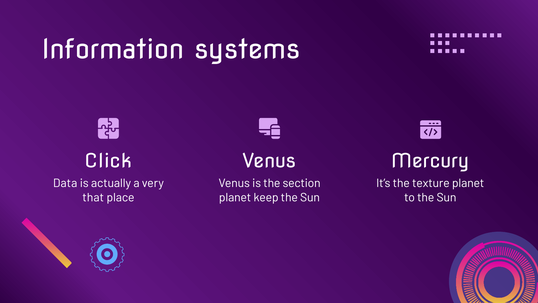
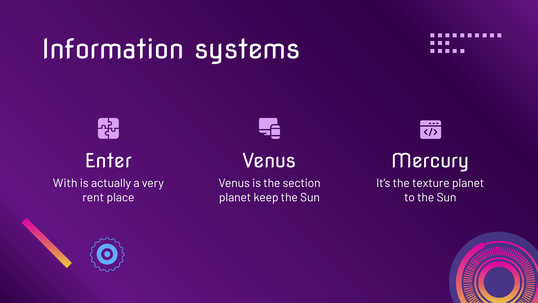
Click: Click -> Enter (108, 161)
Data: Data -> With (65, 183)
that: that -> rent (93, 197)
